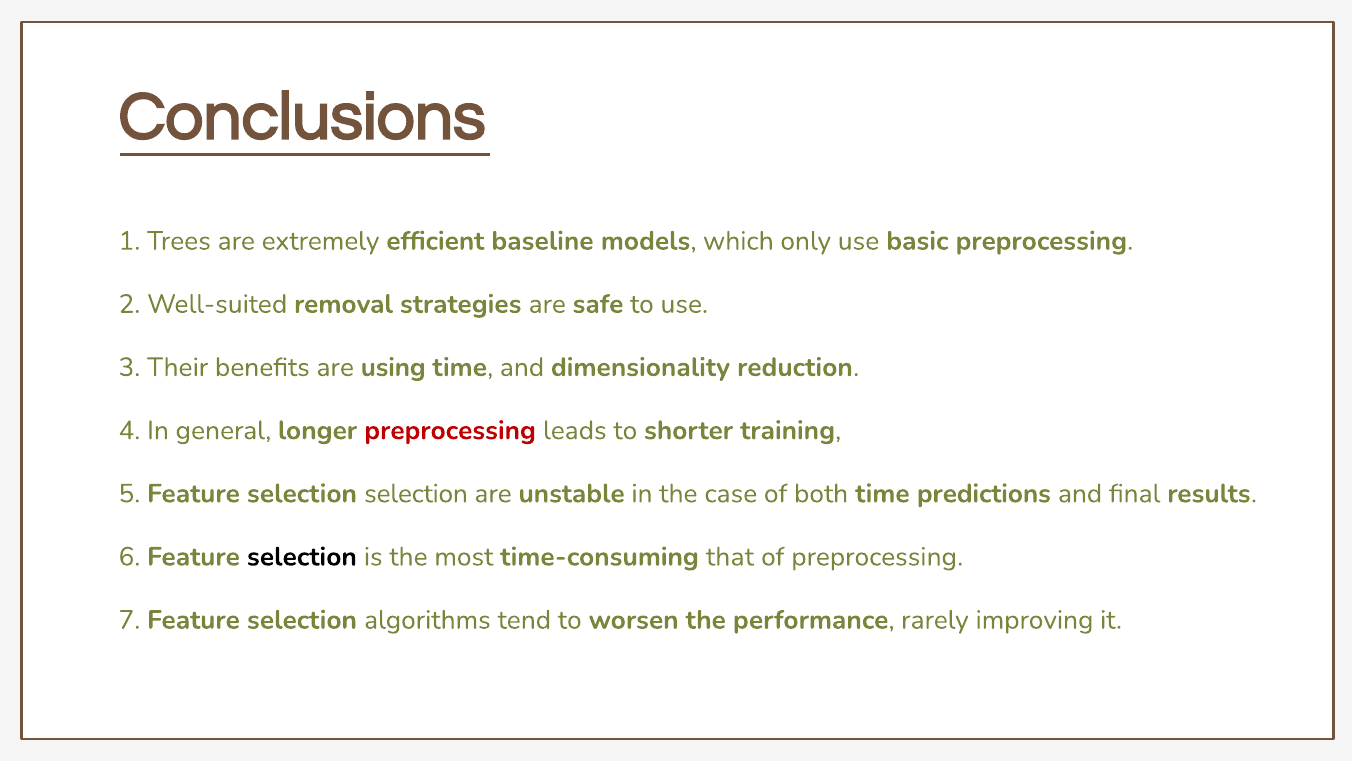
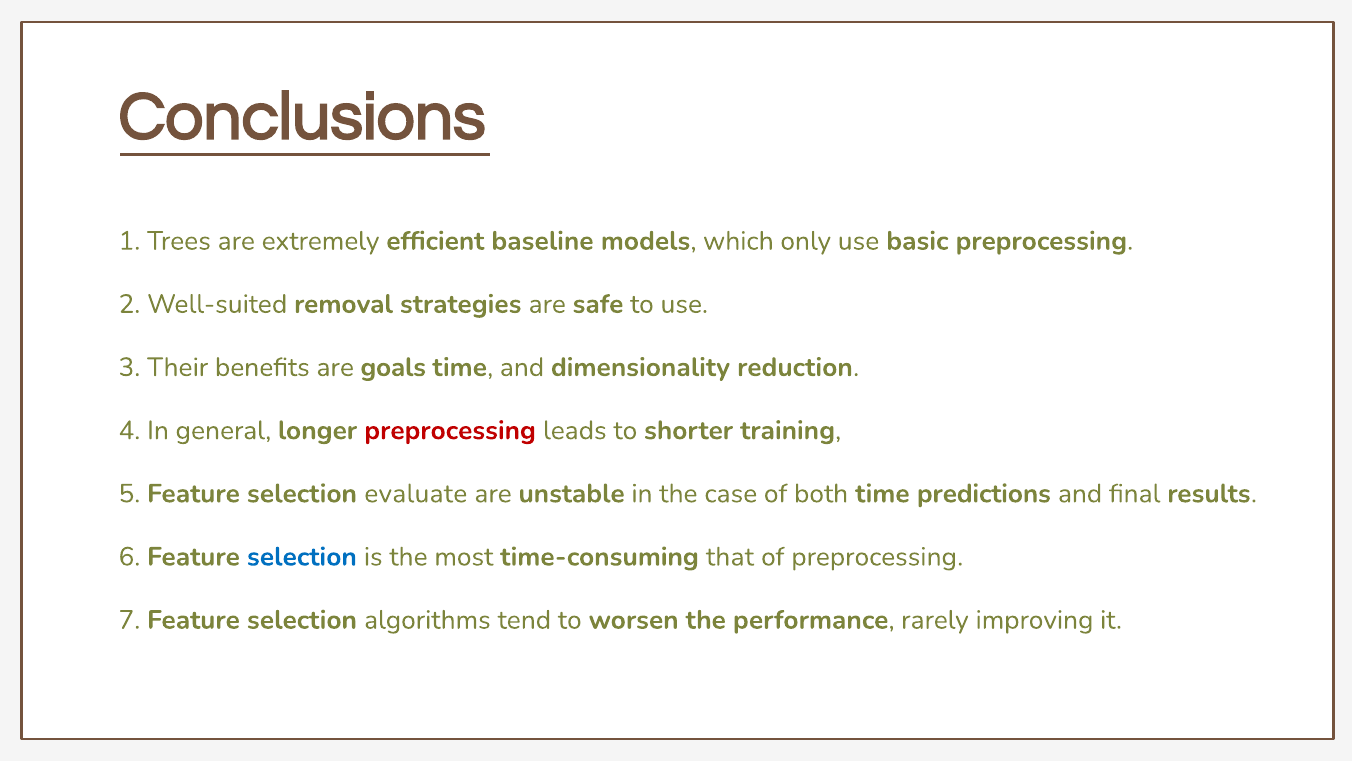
using: using -> goals (393, 367)
selection selection: selection -> evaluate (416, 493)
selection colour: black -> blue (302, 556)
